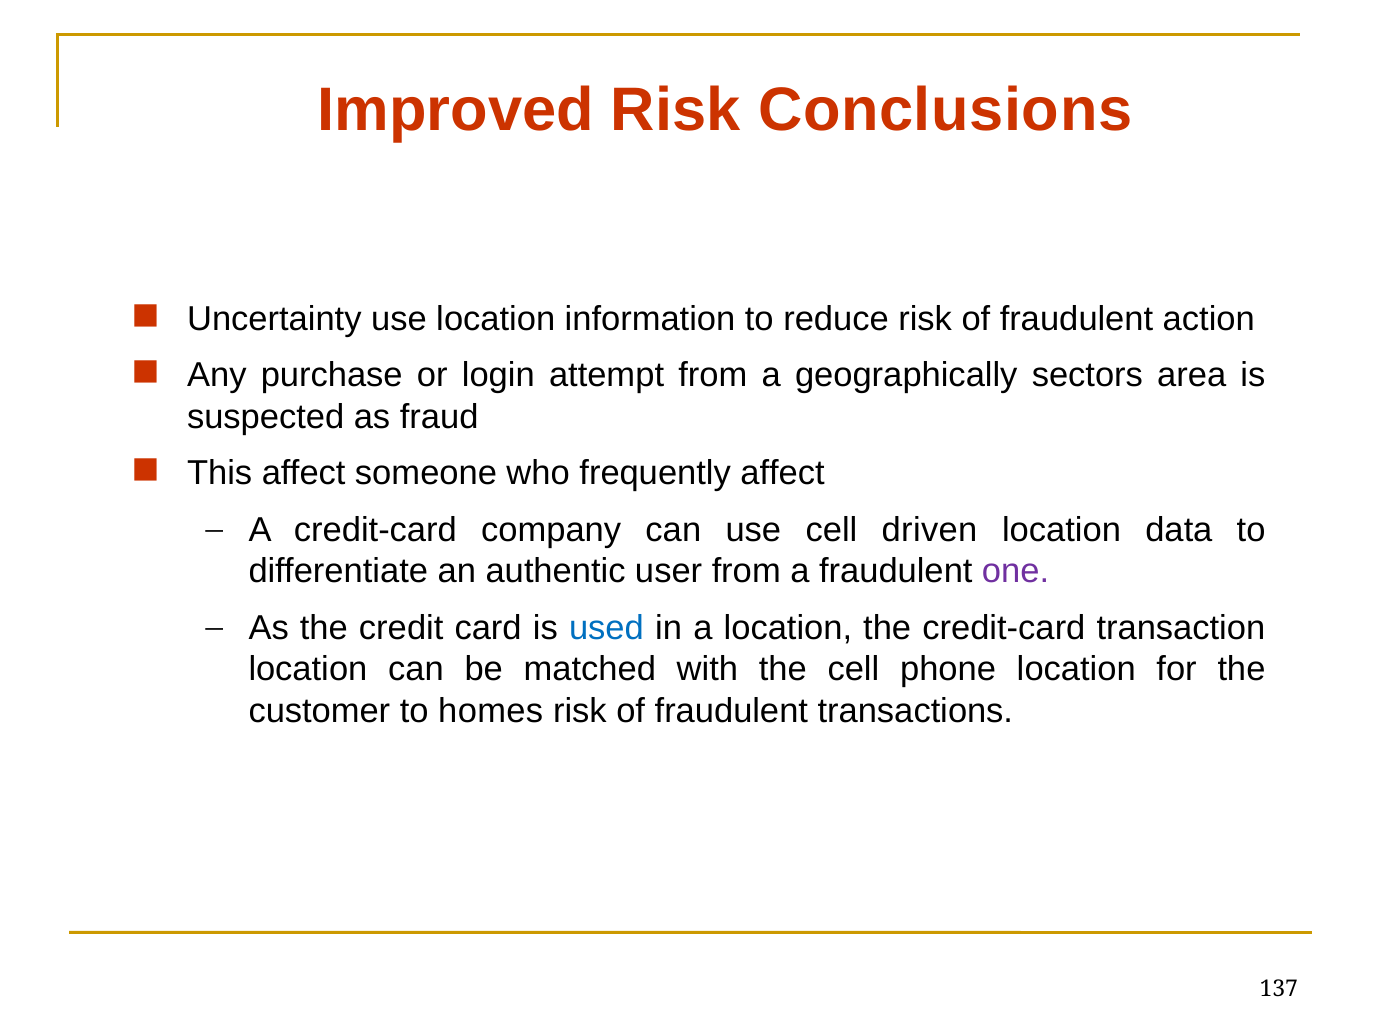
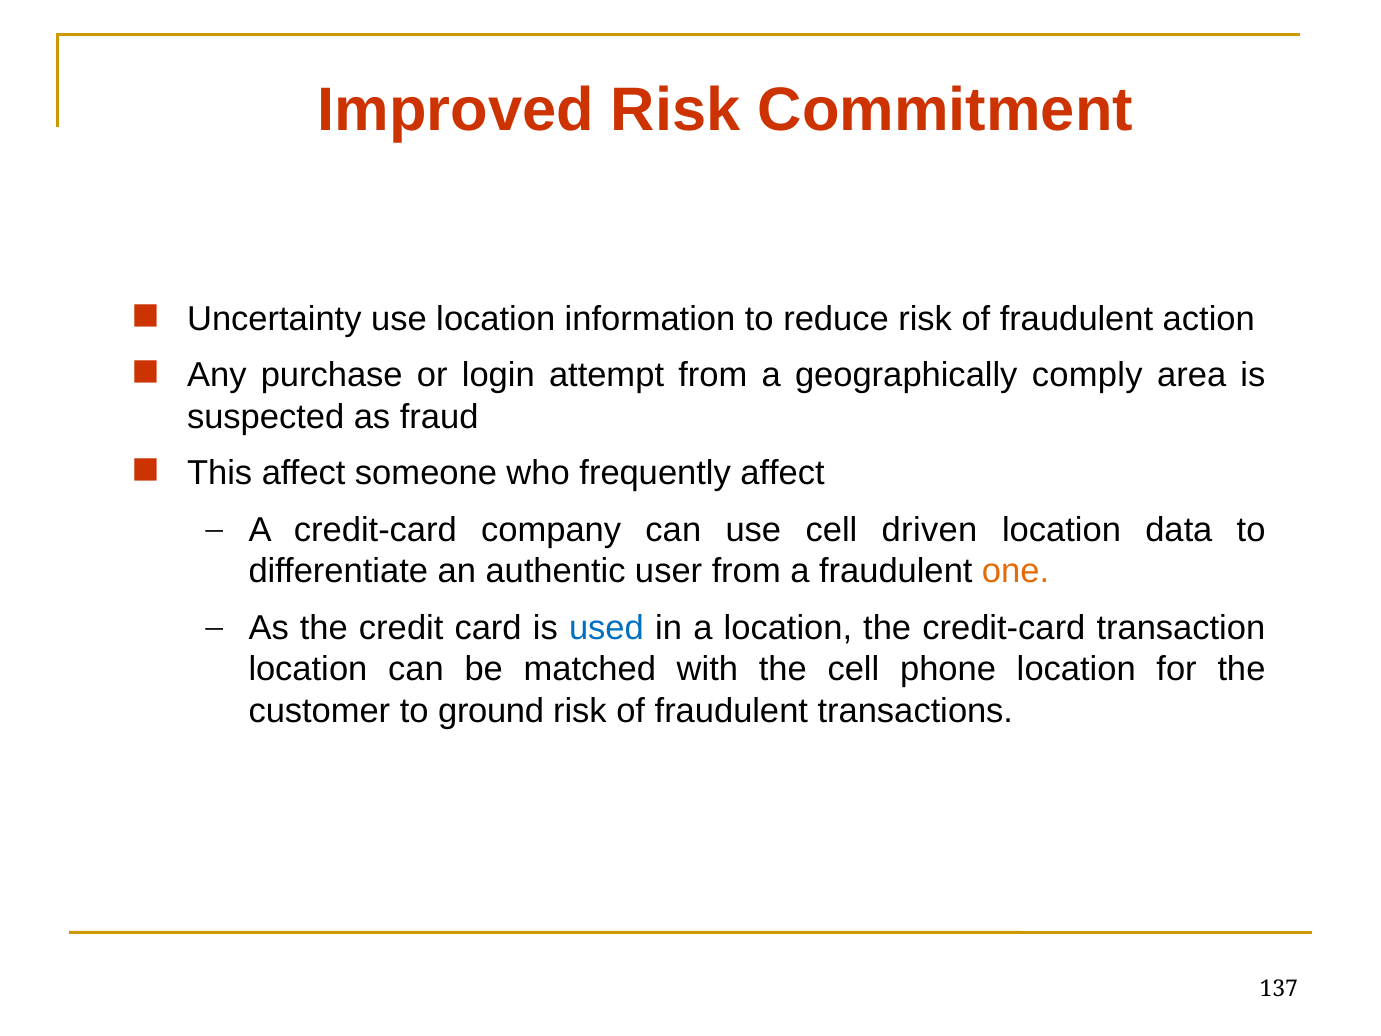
Conclusions: Conclusions -> Commitment (945, 110)
sectors: sectors -> comply (1087, 376)
one colour: purple -> orange (1016, 571)
homes: homes -> ground (491, 711)
